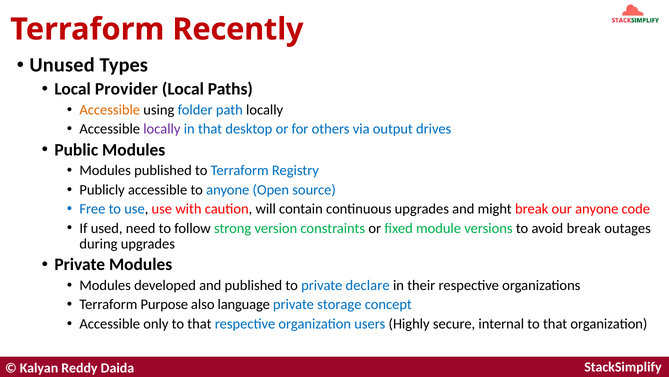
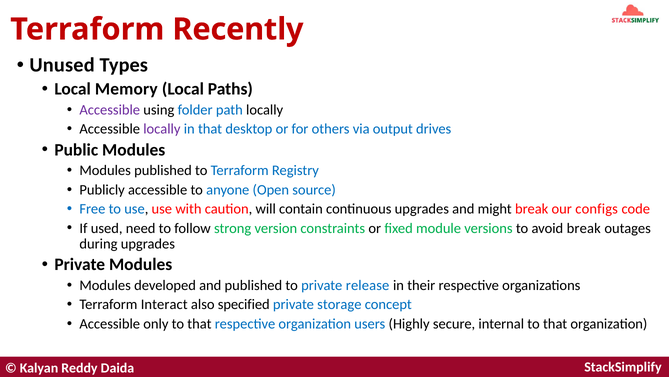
Provider: Provider -> Memory (126, 89)
Accessible colour: orange -> purple (110, 110)
our anyone: anyone -> configs (597, 209)
declare: declare -> release (368, 285)
Purpose: Purpose -> Interact (164, 304)
language: language -> specified (244, 304)
